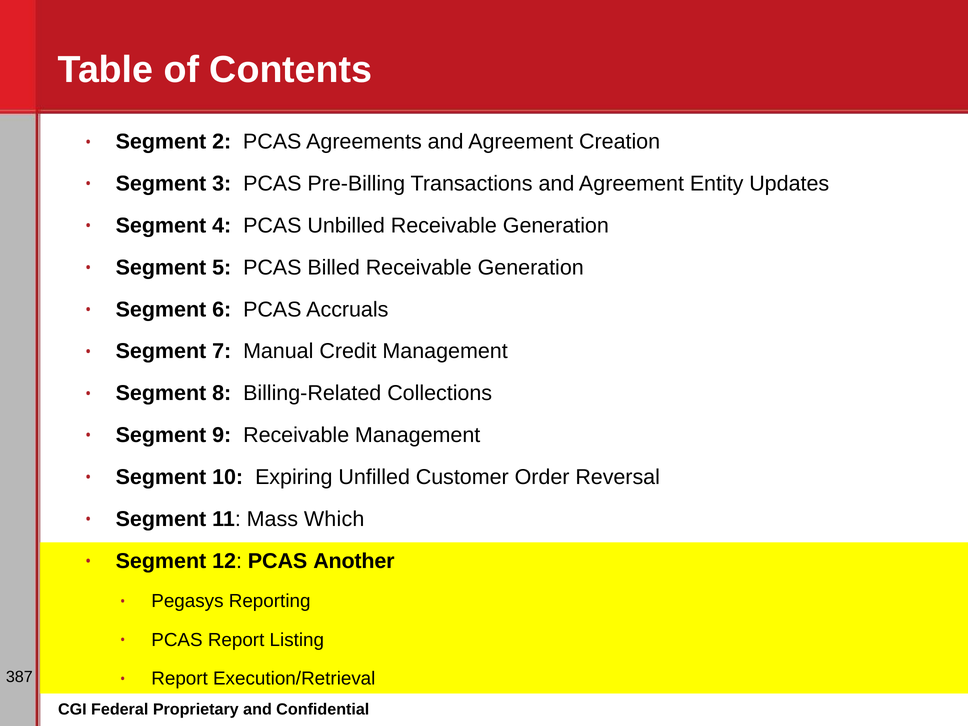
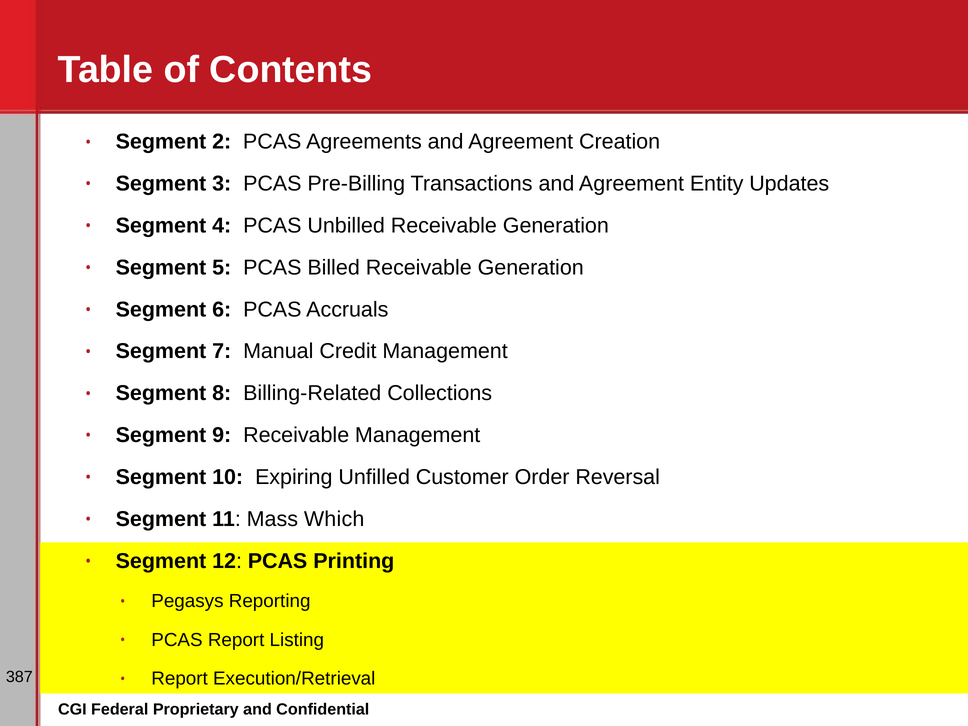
Another: Another -> Printing (354, 561)
